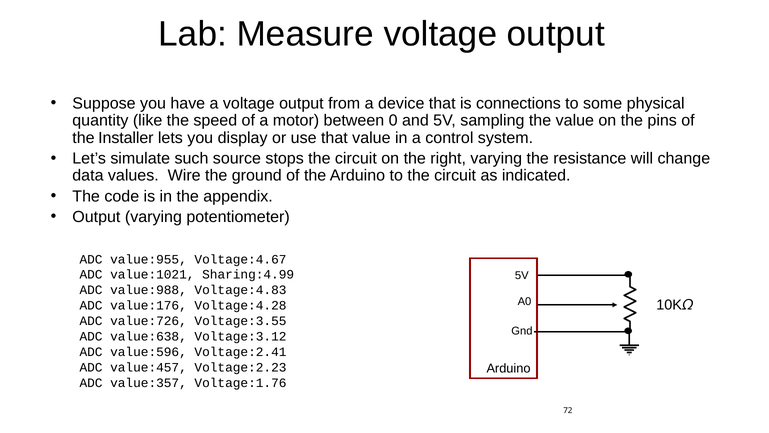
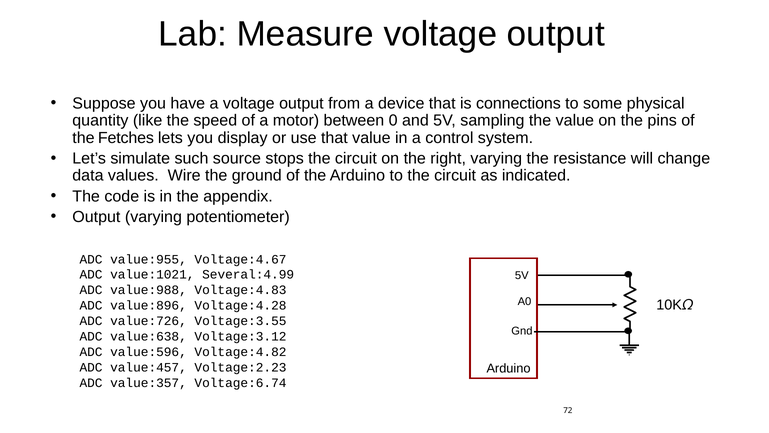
Installer: Installer -> Fetches (126, 138)
Sharing:4.99: Sharing:4.99 -> Several:4.99 (248, 274)
value:176: value:176 -> value:896 (149, 305)
Voltage:2.41: Voltage:2.41 -> Voltage:4.82 (241, 352)
Voltage:1.76: Voltage:1.76 -> Voltage:6.74 (241, 383)
